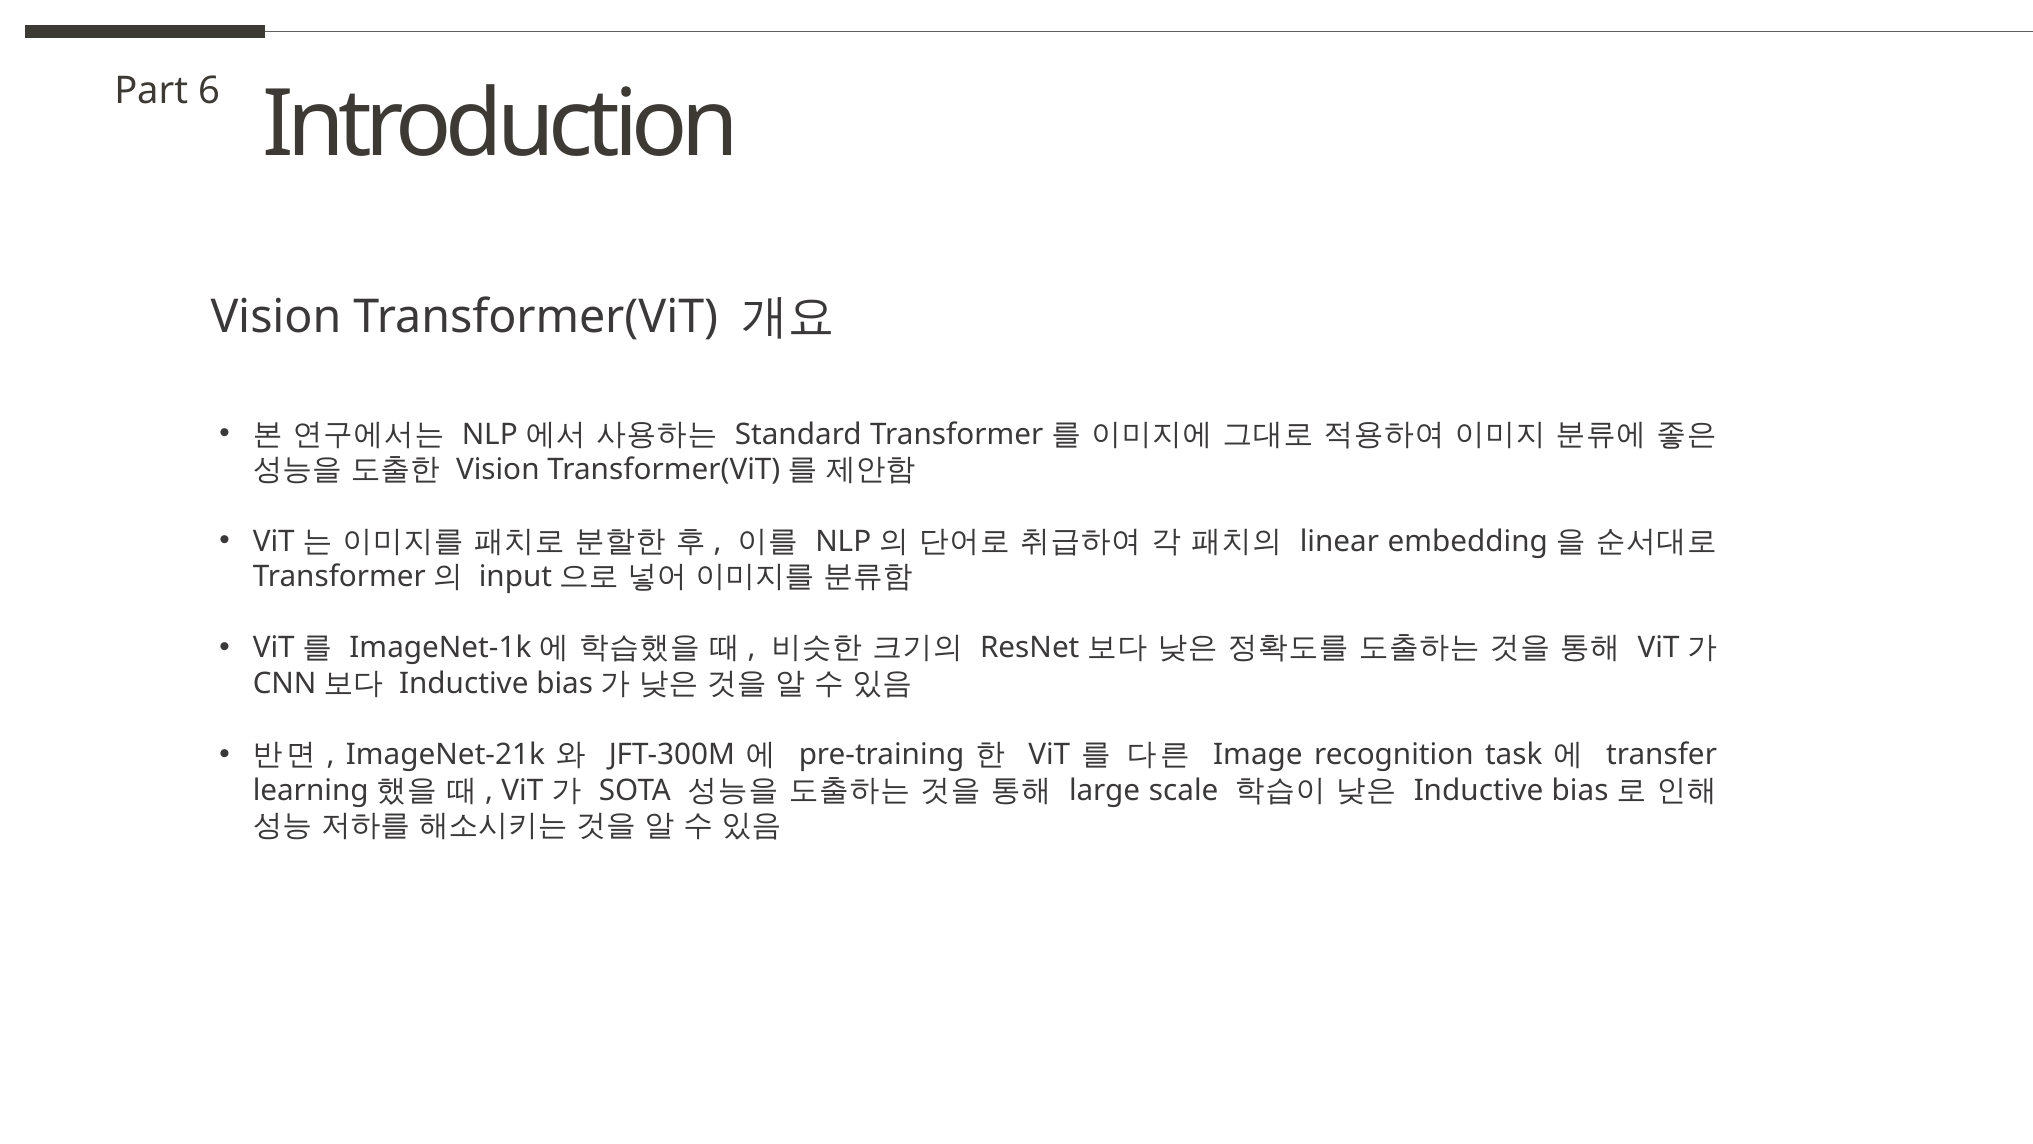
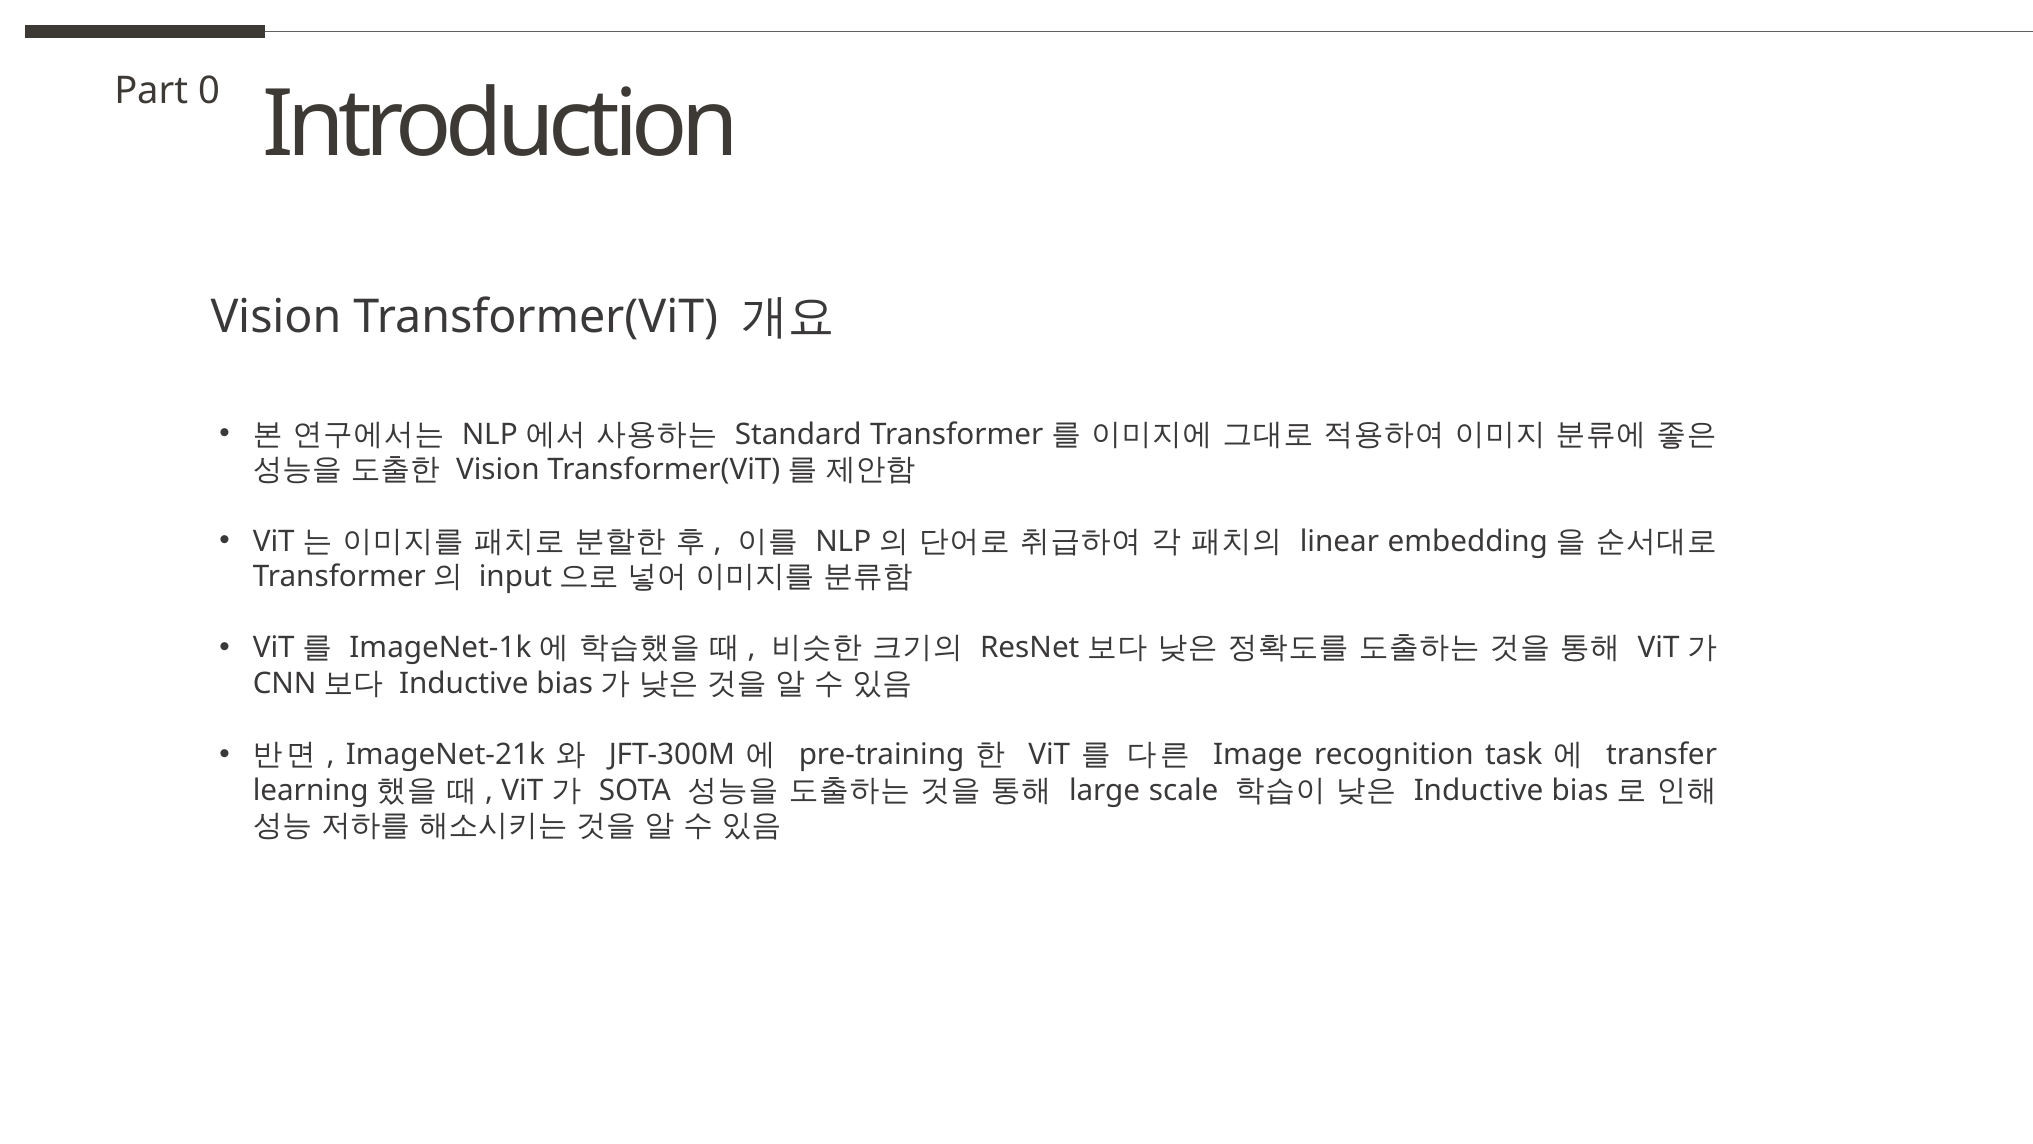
6: 6 -> 0 (209, 91)
